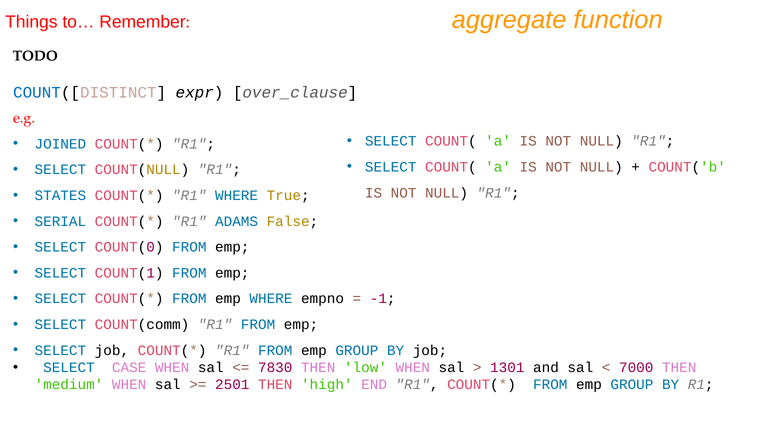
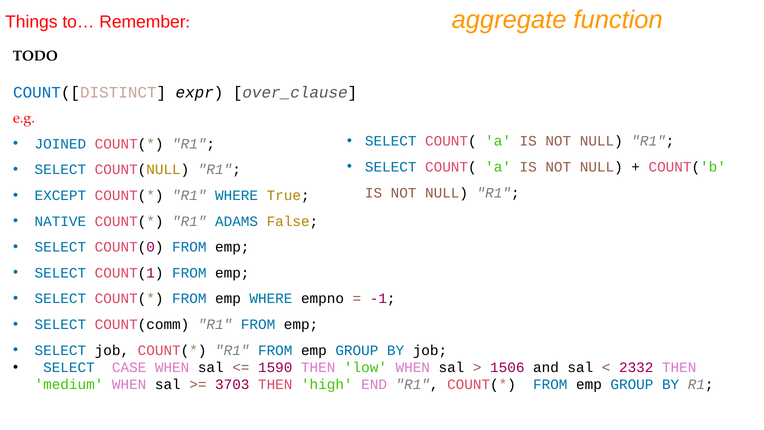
STATES: STATES -> EXCEPT (60, 195)
SERIAL: SERIAL -> NATIVE (60, 221)
7830: 7830 -> 1590 (275, 367)
1301: 1301 -> 1506 (507, 367)
7000: 7000 -> 2332 (636, 367)
2501: 2501 -> 3703 (232, 385)
